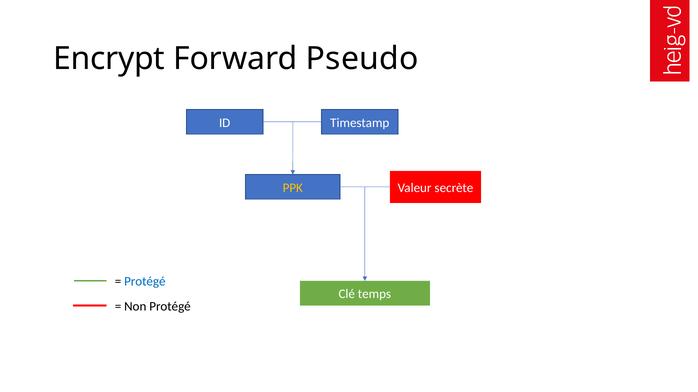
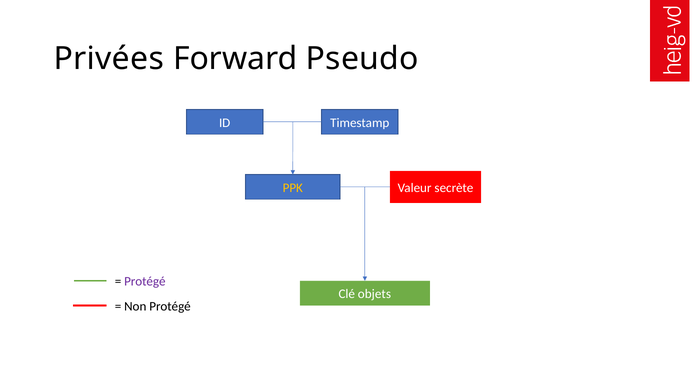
Encrypt: Encrypt -> Privées (109, 59)
Protégé colour: blue -> purple (145, 282)
temps: temps -> objets (374, 295)
